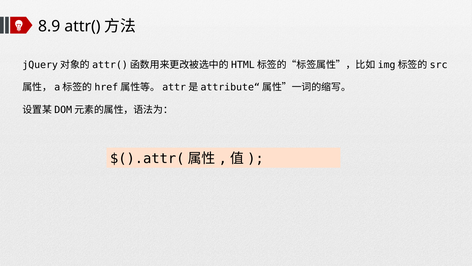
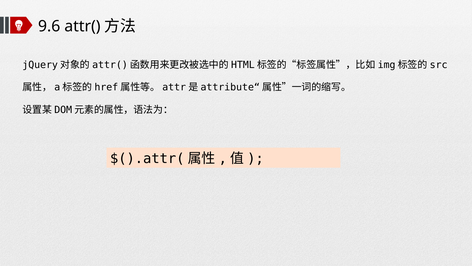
8.9: 8.9 -> 9.6 (49, 26)
